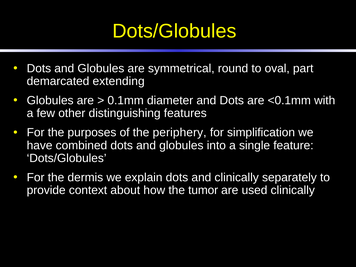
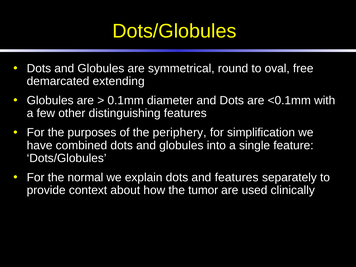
part: part -> free (303, 68)
dermis: dermis -> normal (85, 177)
and clinically: clinically -> features (237, 177)
